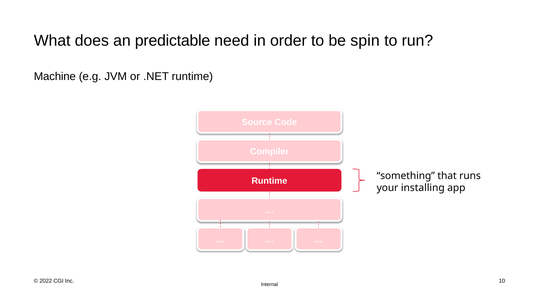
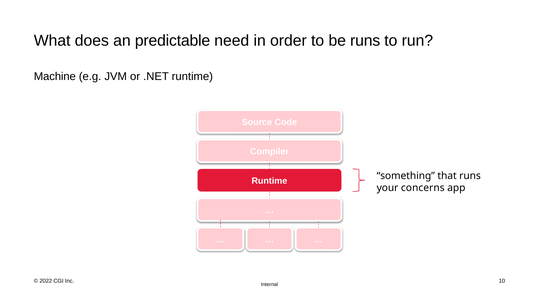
be spin: spin -> runs (365, 41)
installing: installing -> concerns (423, 188)
